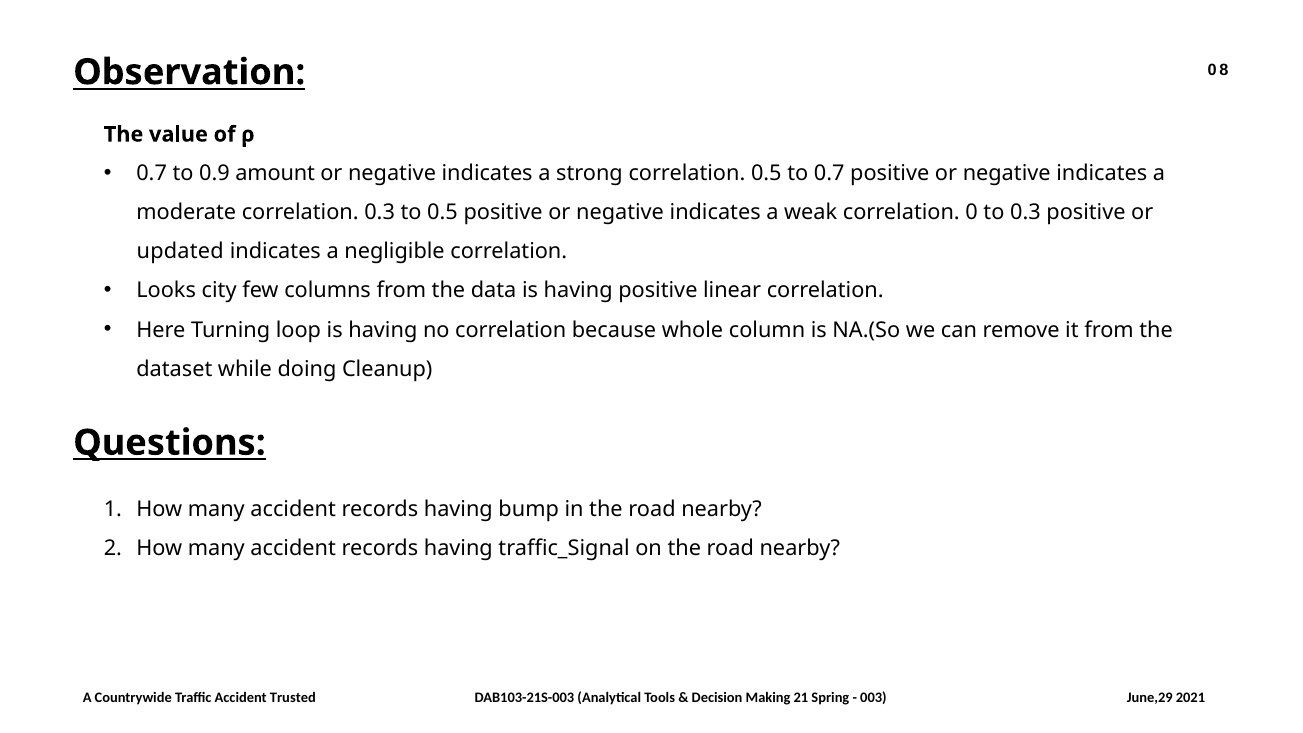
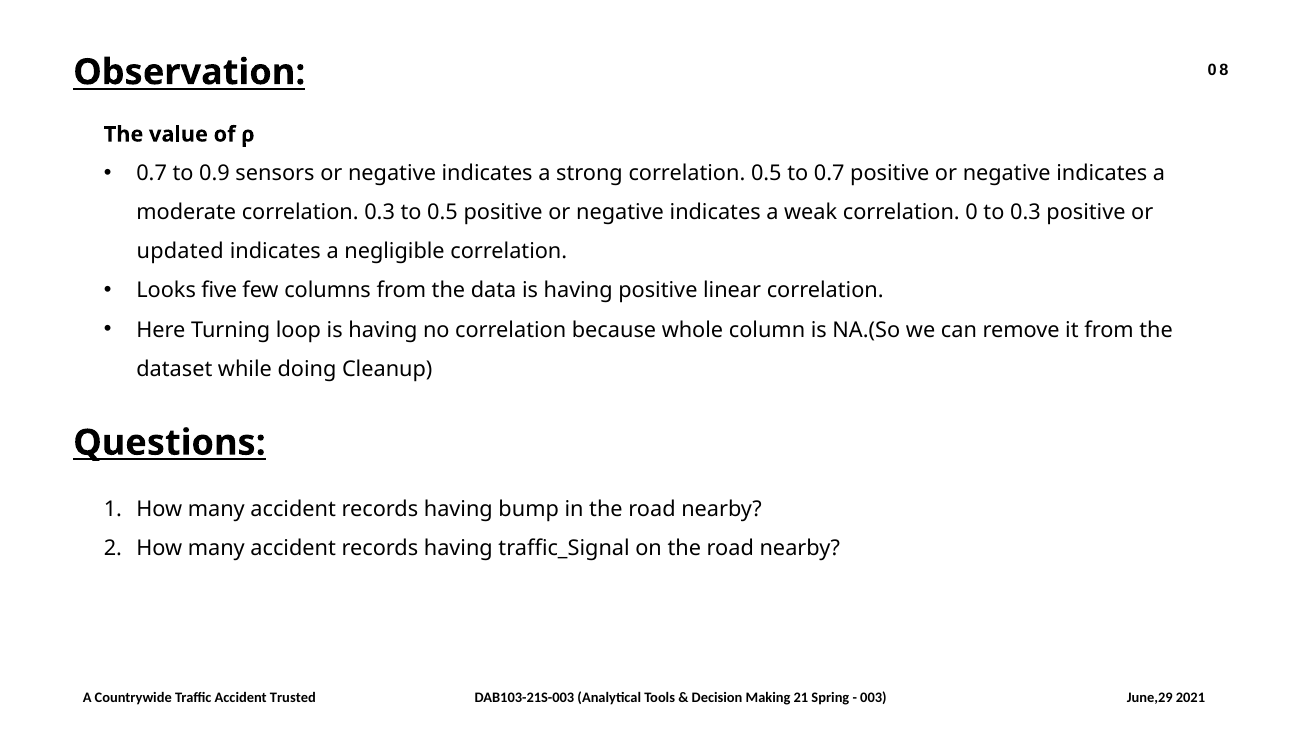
amount: amount -> sensors (275, 173)
city: city -> five (219, 291)
